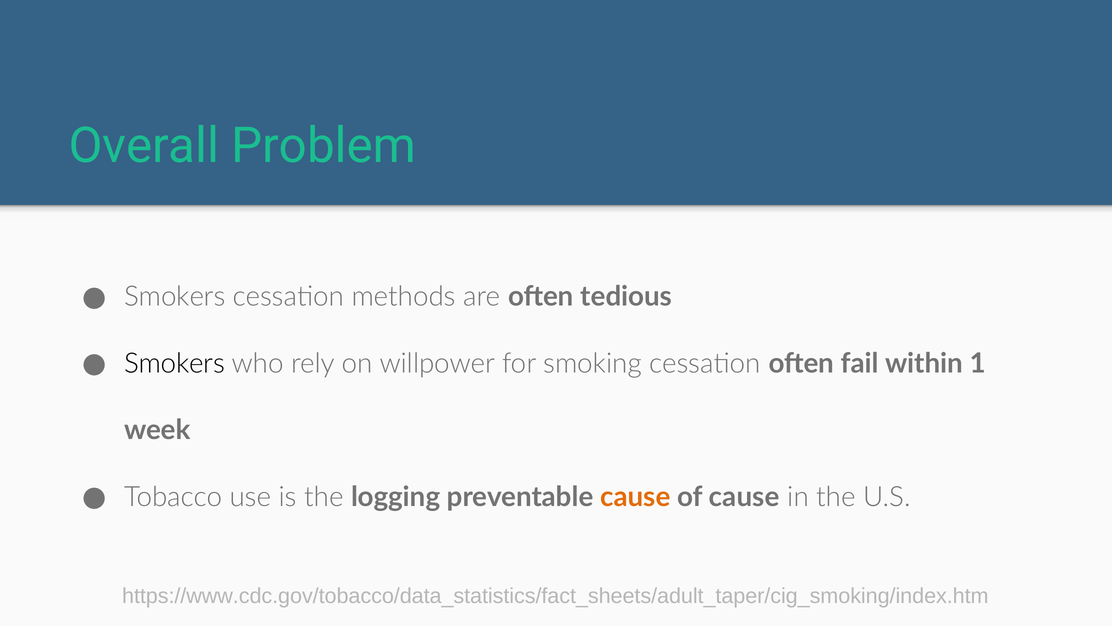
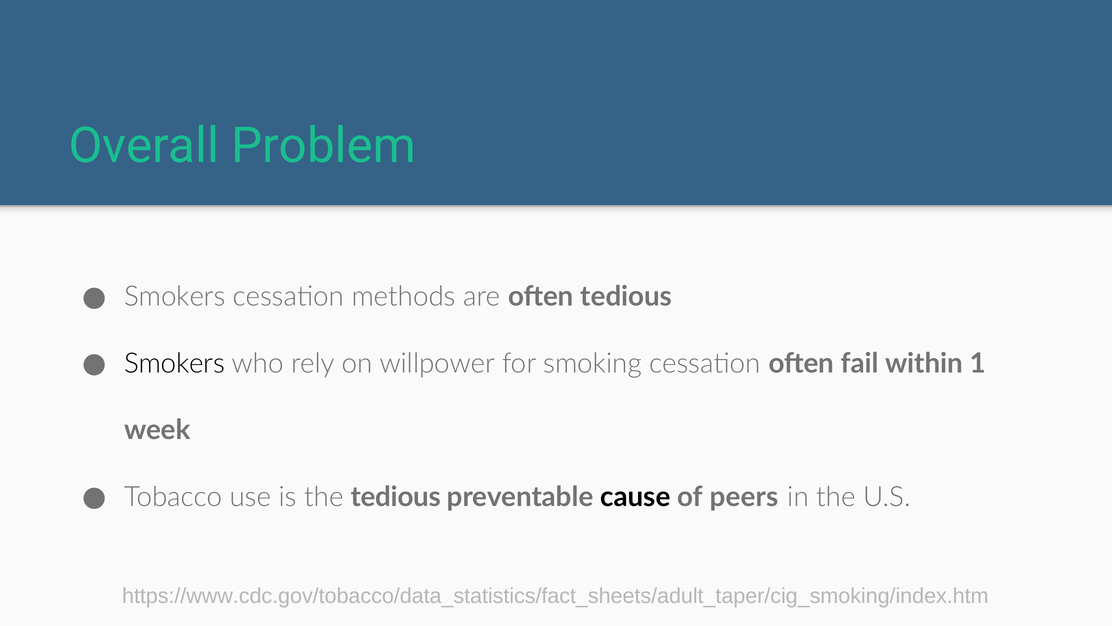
the logging: logging -> tedious (396, 497)
cause colour: orange -> black (635, 497)
of cause: cause -> peers (744, 497)
